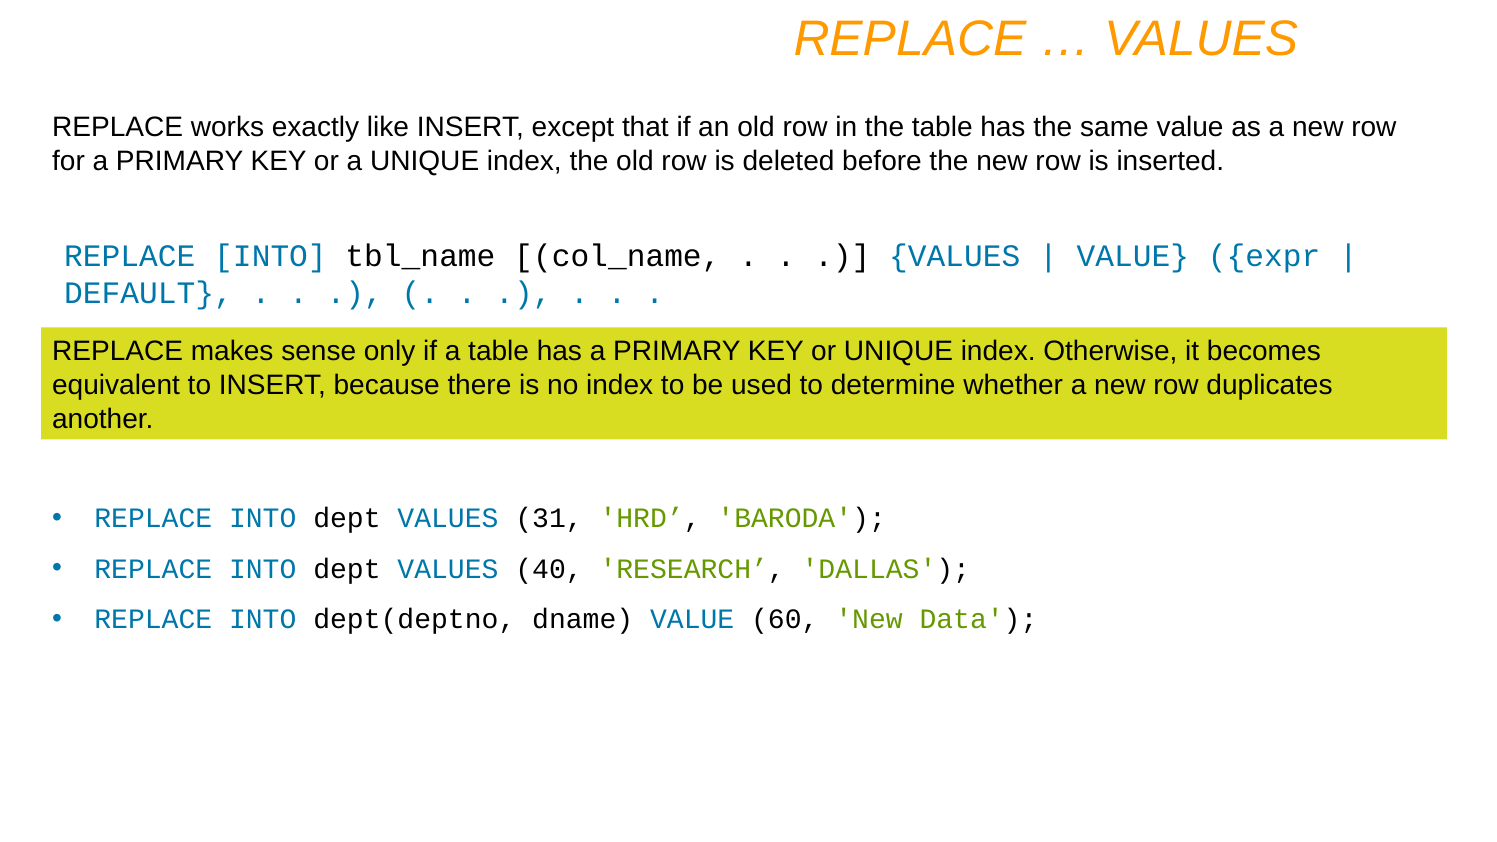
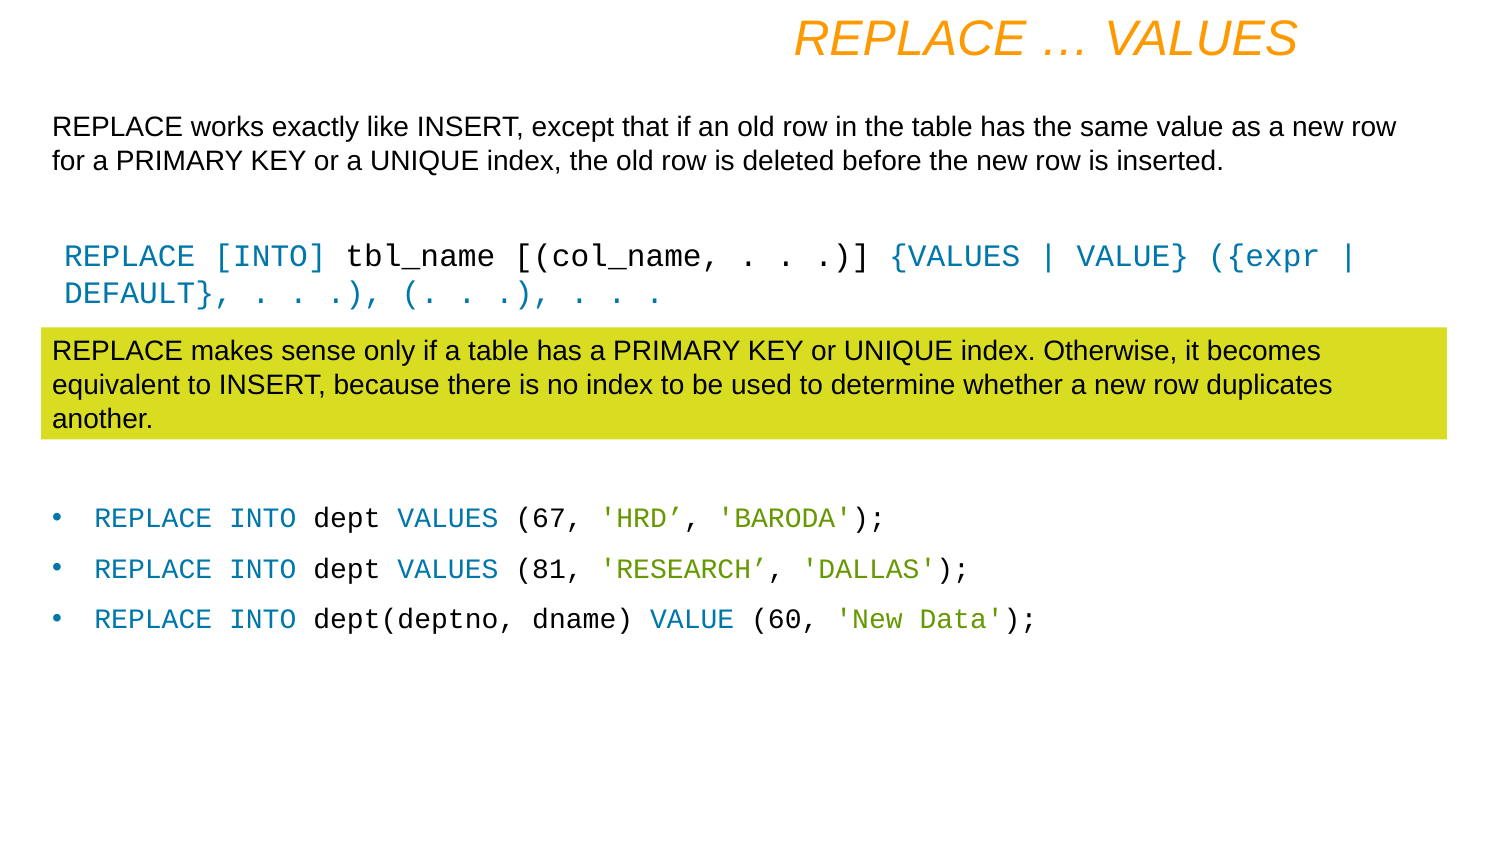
31: 31 -> 67 (549, 518)
40: 40 -> 81 (549, 569)
